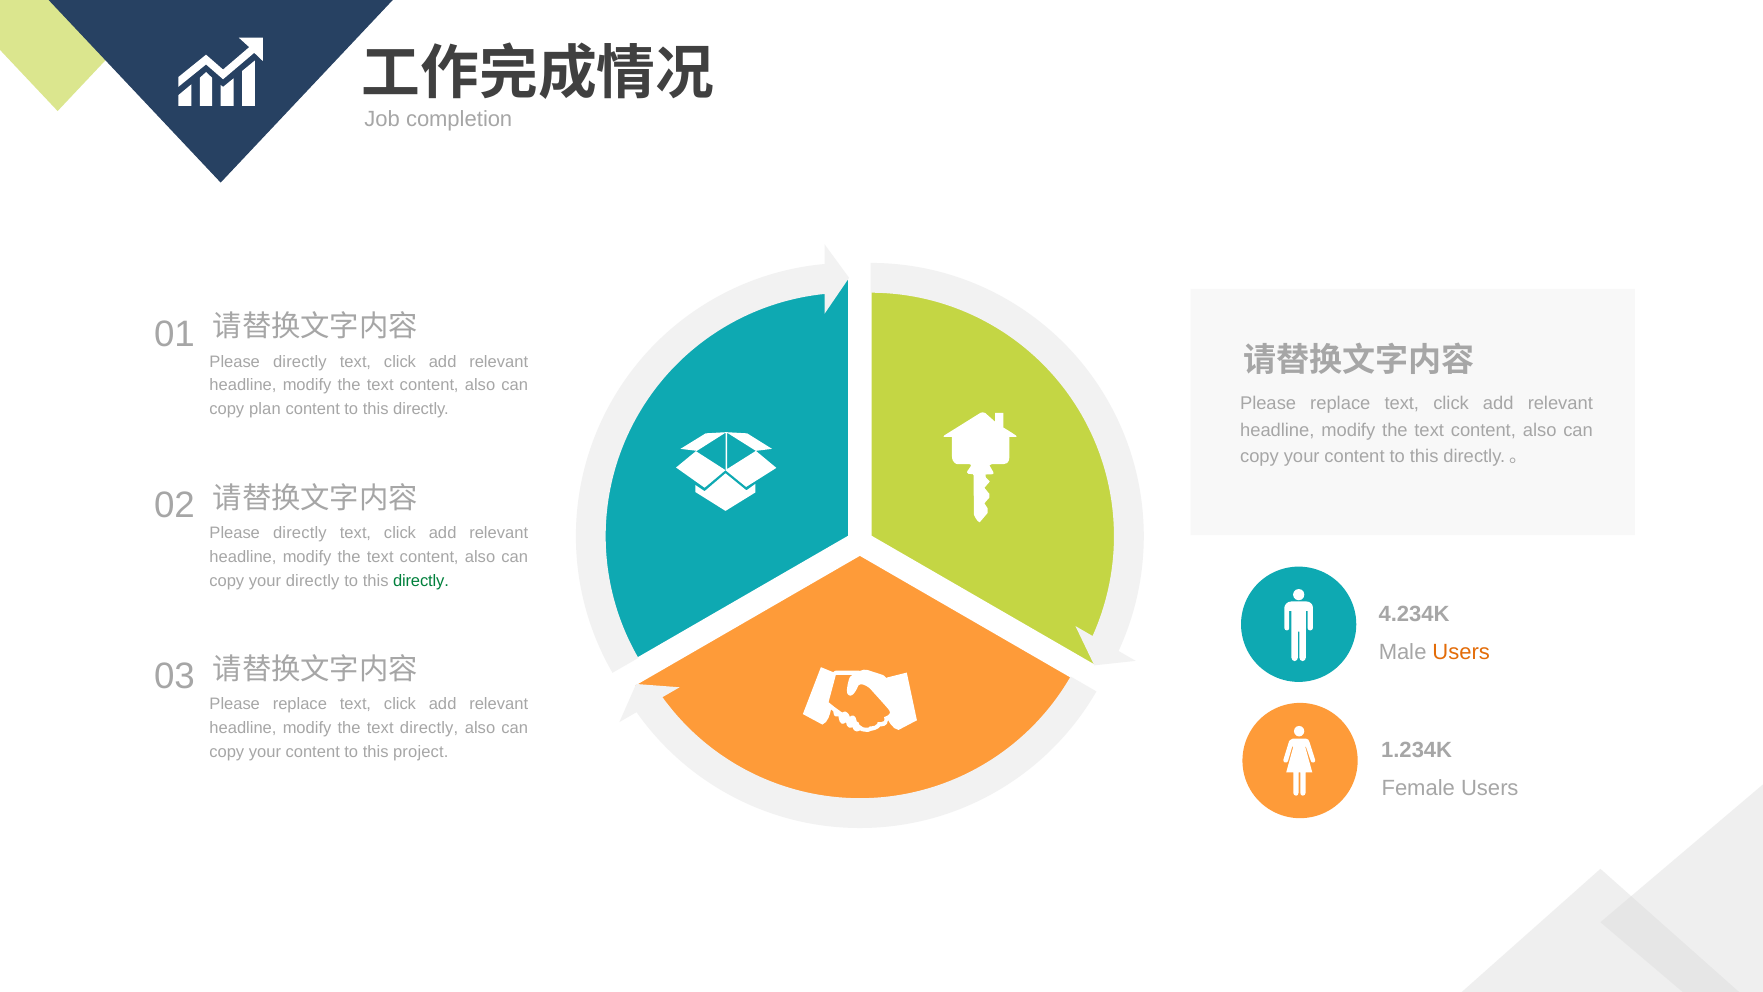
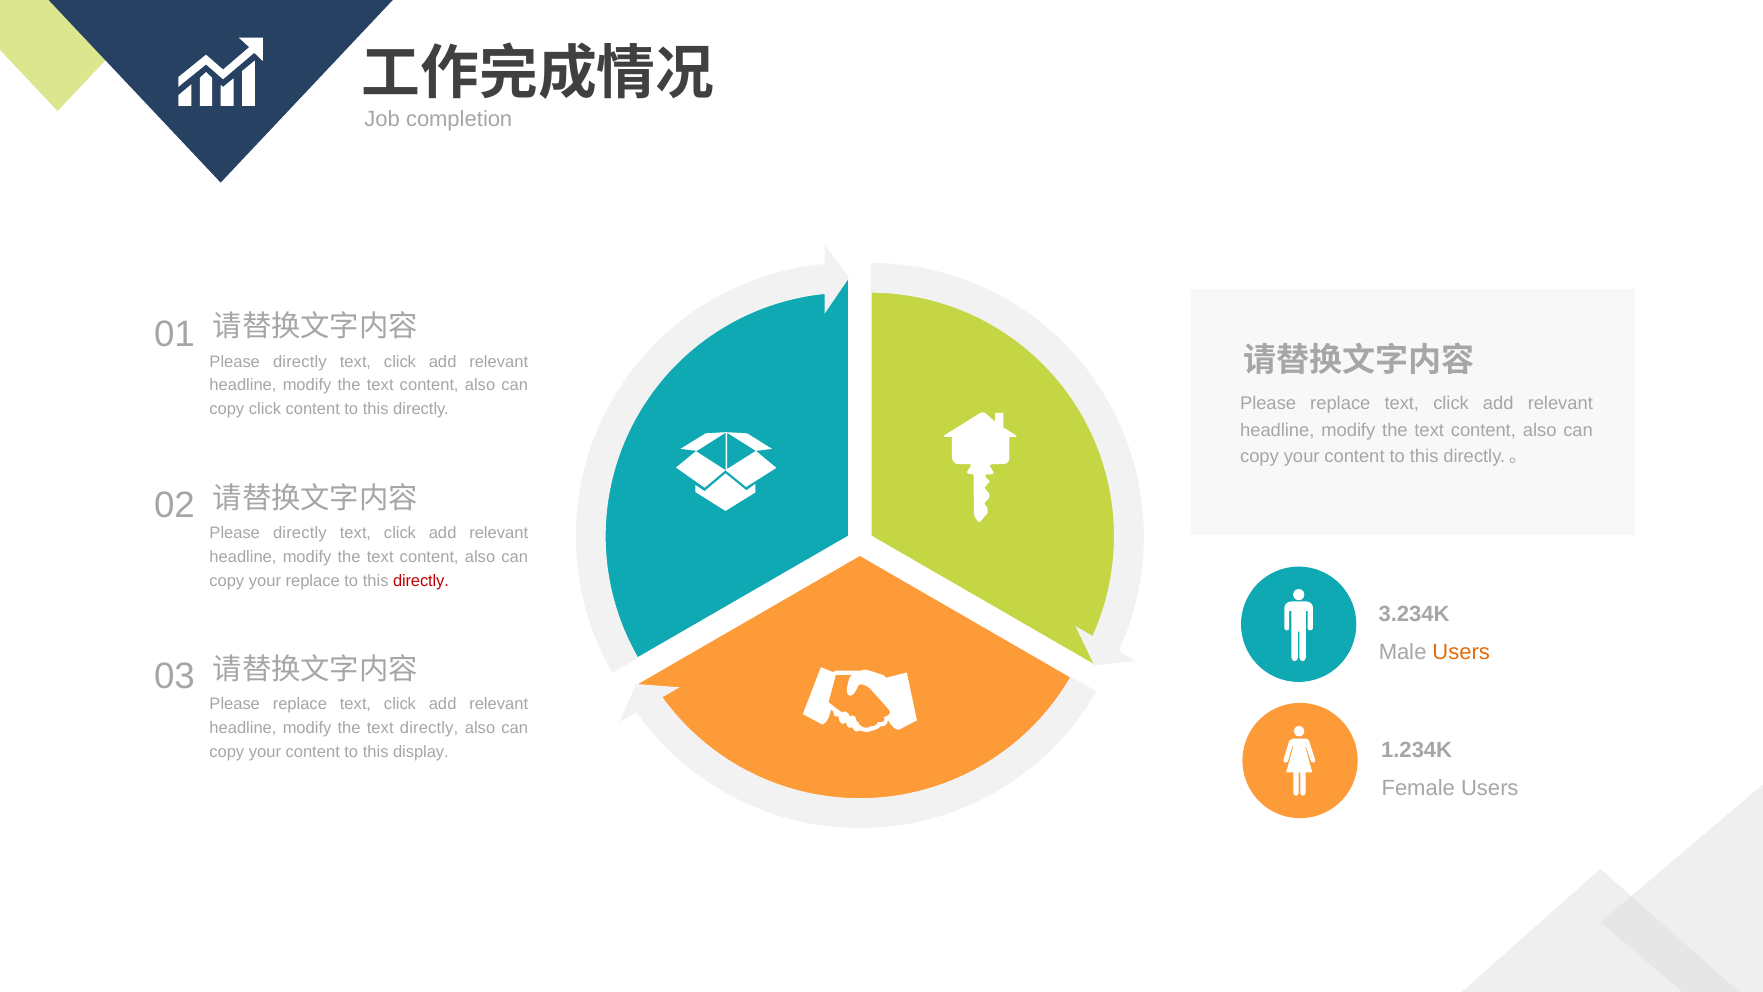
copy plan: plan -> click (265, 409)
your directly: directly -> replace (313, 581)
directly colour: green -> red (421, 581)
4.234K: 4.234K -> 3.234K (1414, 614)
project: project -> display (421, 752)
